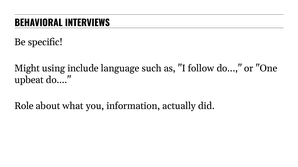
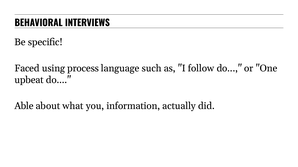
Might: Might -> Faced (27, 68)
include: include -> process (83, 68)
Role: Role -> Able (24, 106)
